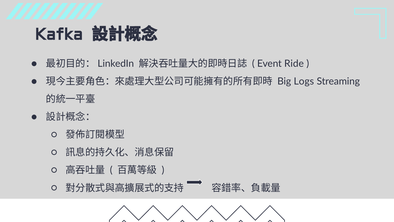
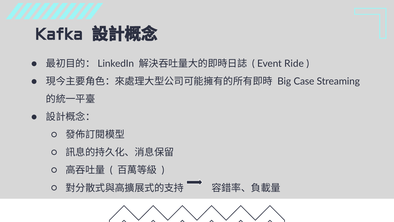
Logs: Logs -> Case (304, 81)
